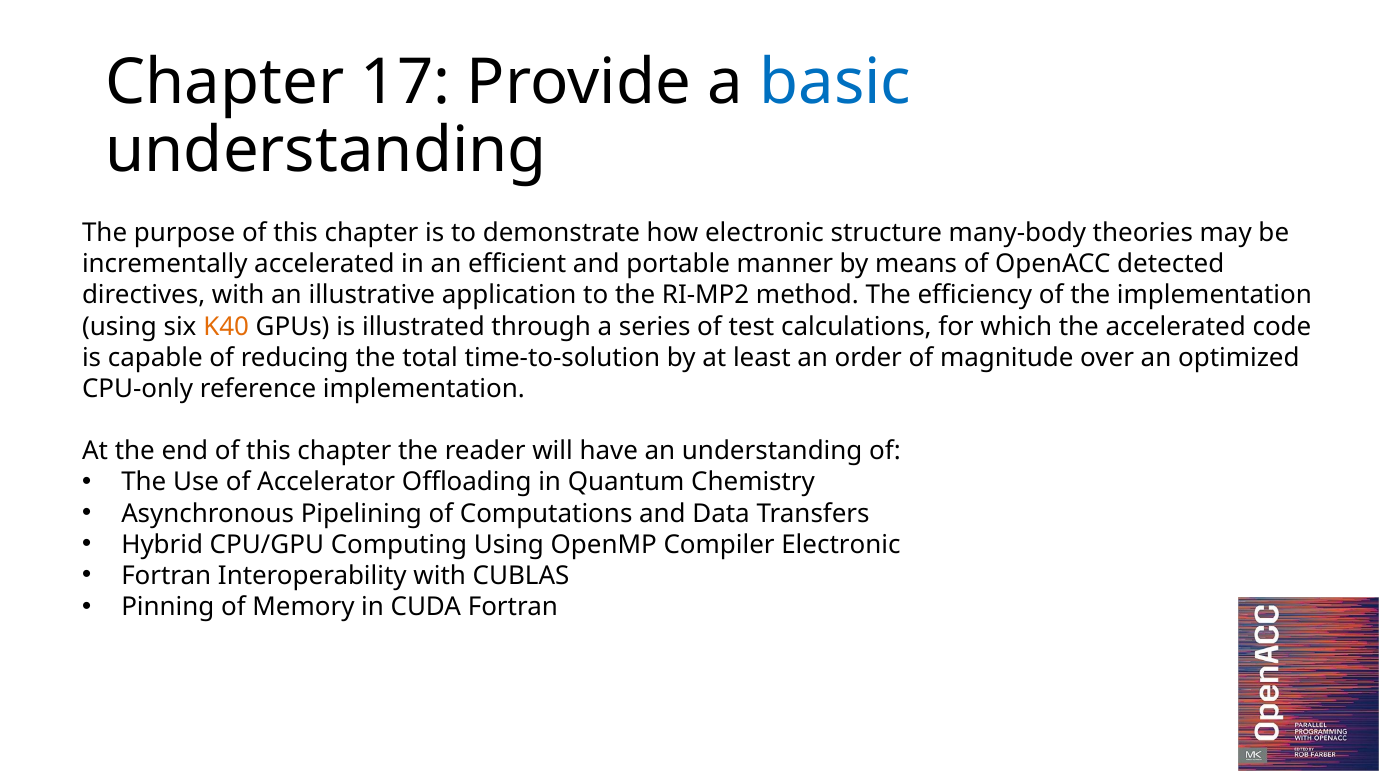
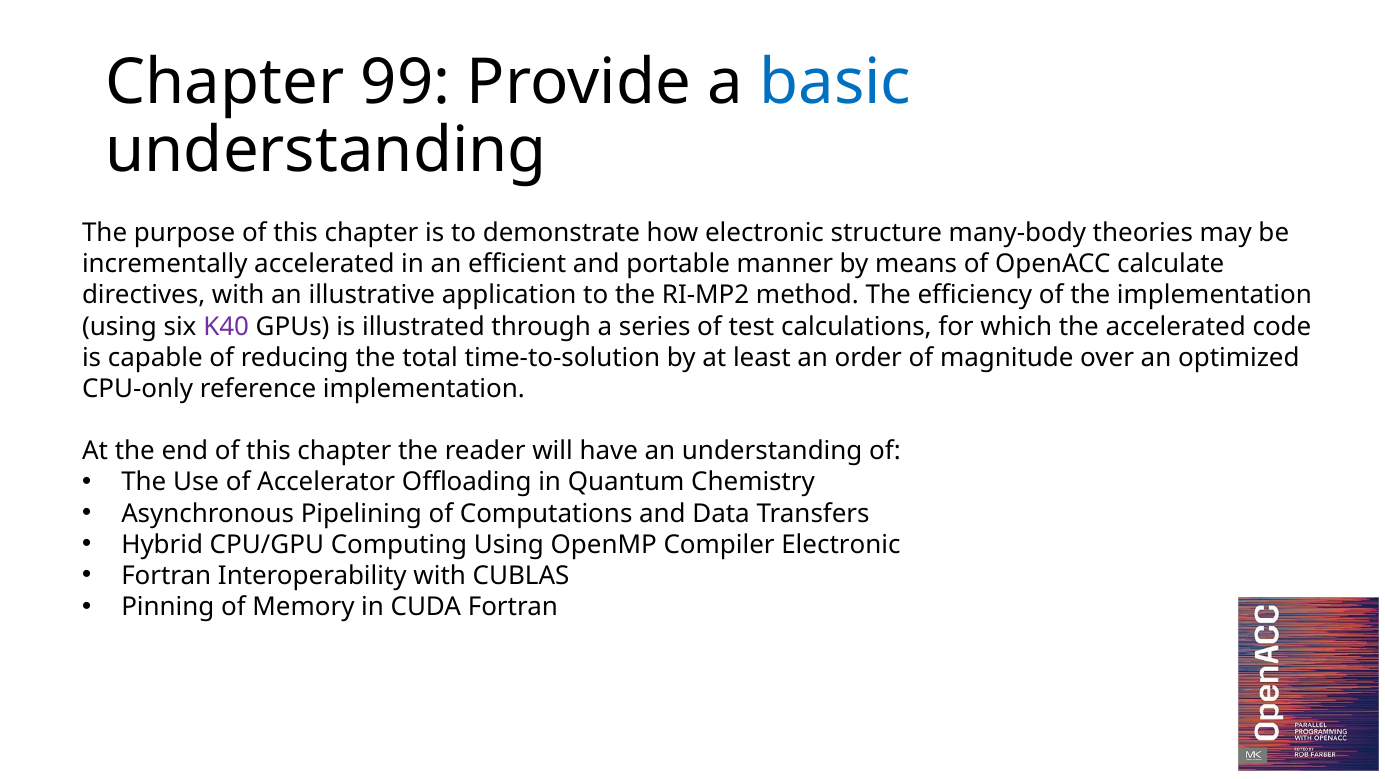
17: 17 -> 99 (406, 82)
detected: detected -> calculate (1171, 264)
K40 colour: orange -> purple (226, 327)
